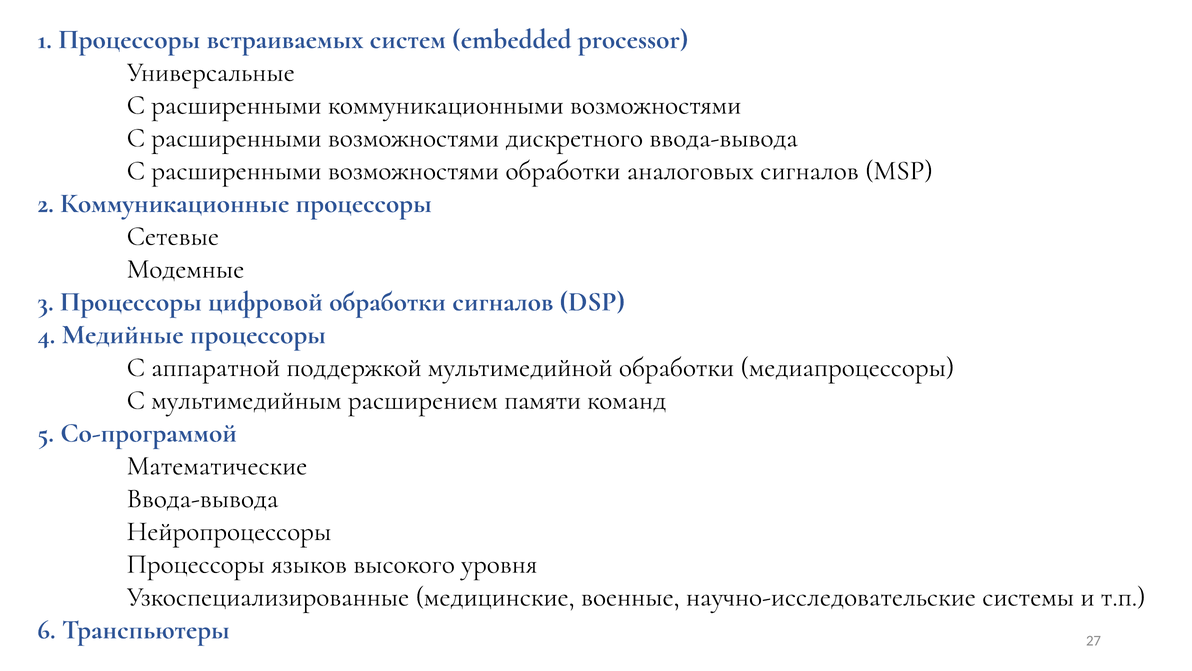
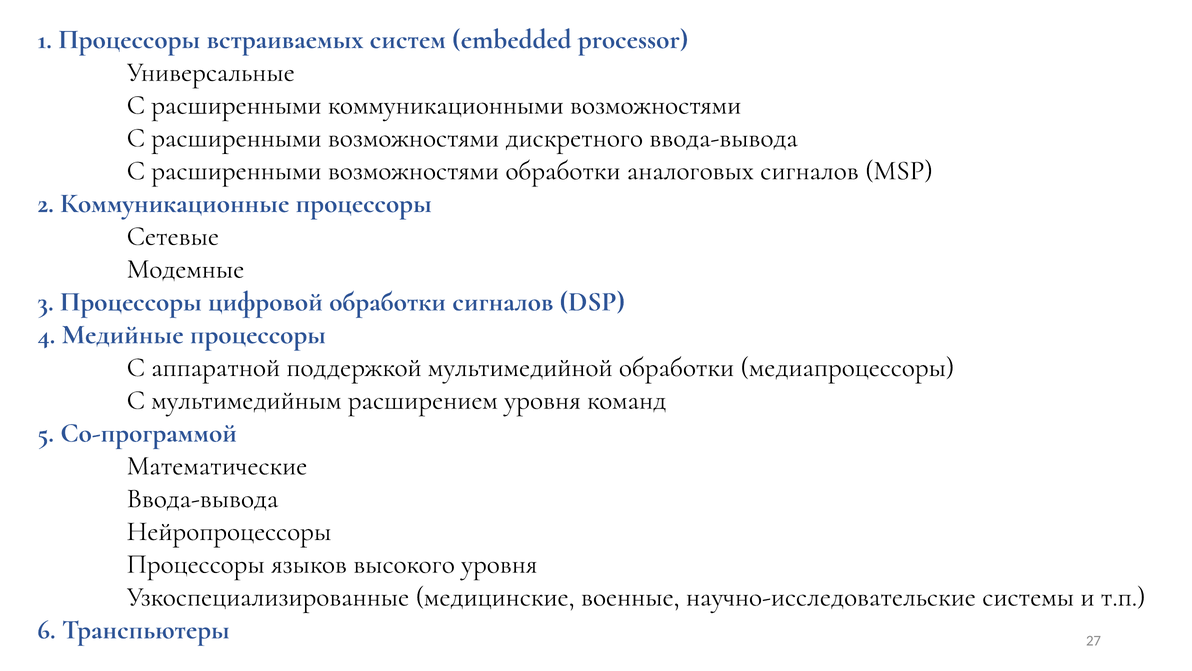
расширением памяти: памяти -> уровня (542, 399)
